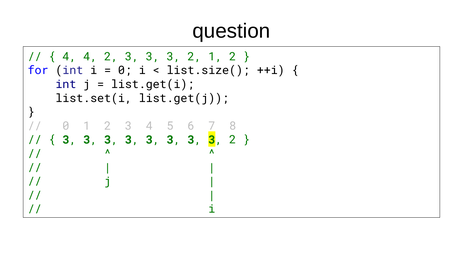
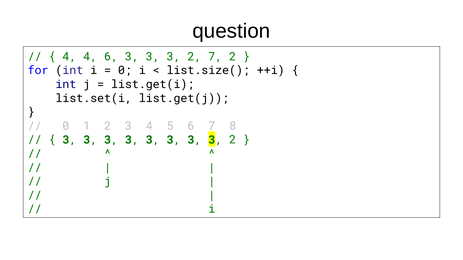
4 2: 2 -> 6 (111, 57)
2 1: 1 -> 7 (215, 57)
